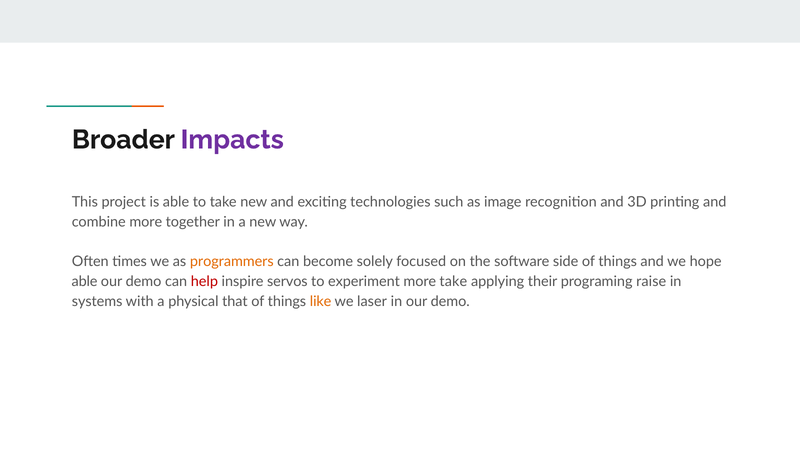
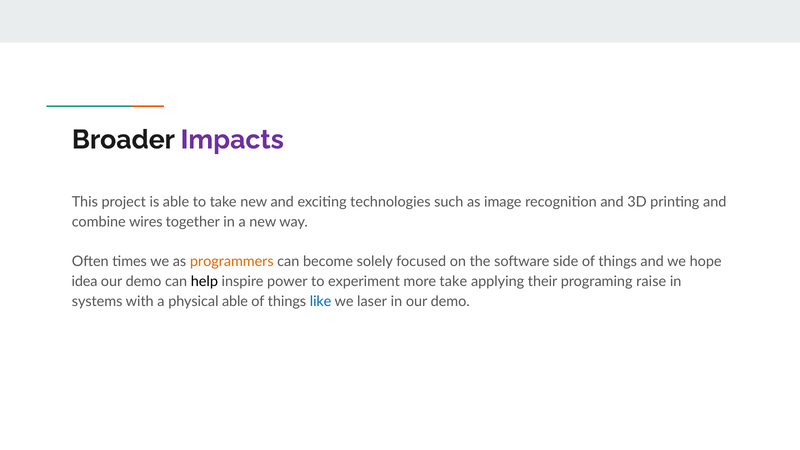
combine more: more -> wires (146, 222)
able: able -> idea (85, 282)
help colour: red -> black (204, 282)
servos: servos -> power (287, 282)
physical that: that -> able (235, 301)
like colour: orange -> blue (321, 301)
